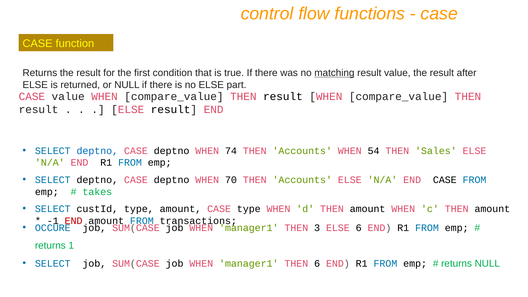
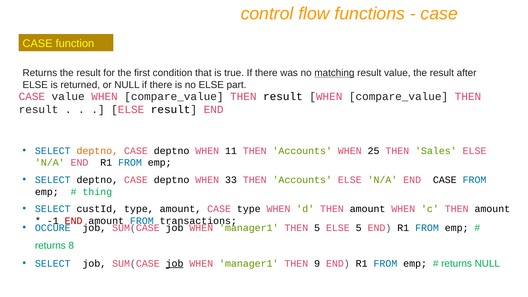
deptno colour: blue -> orange (97, 151)
74: 74 -> 11 (231, 151)
54: 54 -> 25 (374, 151)
70: 70 -> 33 (231, 180)
takes: takes -> thing (97, 192)
THEN 3: 3 -> 5 (317, 228)
ELSE 6: 6 -> 5 (359, 228)
1: 1 -> 8 (71, 246)
job underline: none -> present (175, 263)
THEN 6: 6 -> 9 (317, 263)
